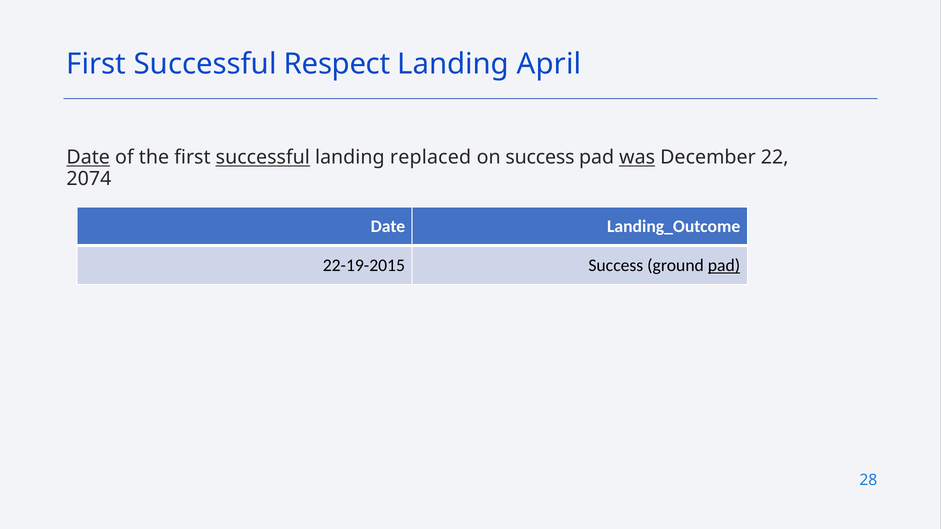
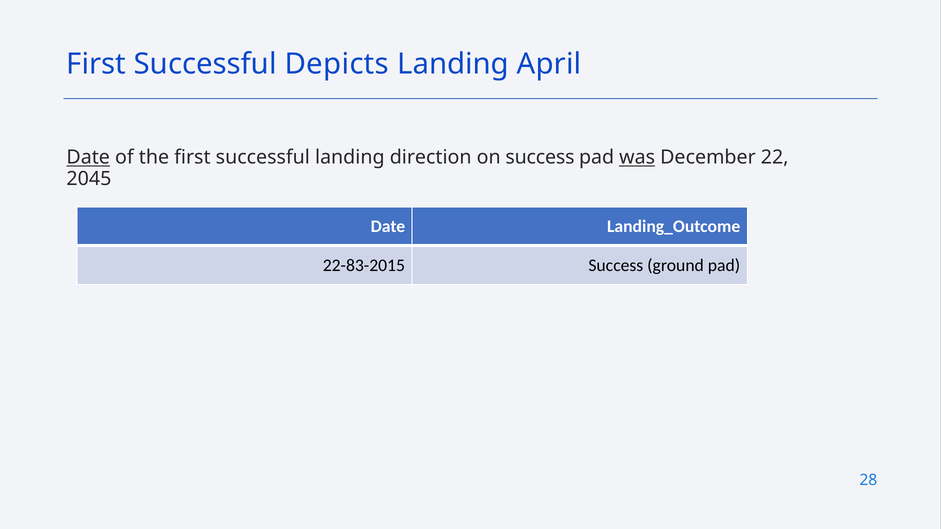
Respect: Respect -> Depicts (337, 64)
successful underline: present -> none (263, 158)
replaced: replaced -> direction (431, 158)
2074: 2074 -> 2045 (89, 179)
22-19-2015: 22-19-2015 -> 22-83-2015 (364, 265)
pad underline: present -> none (724, 265)
